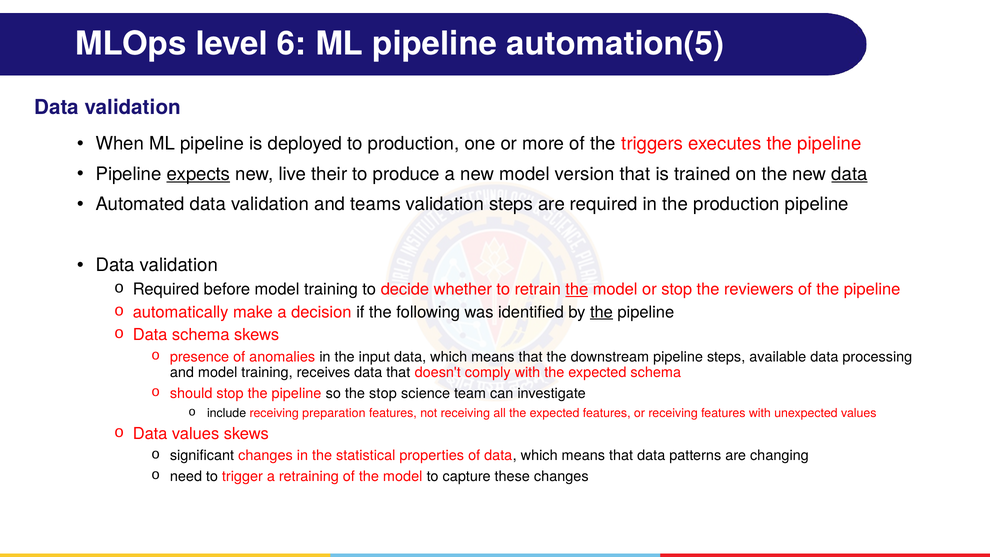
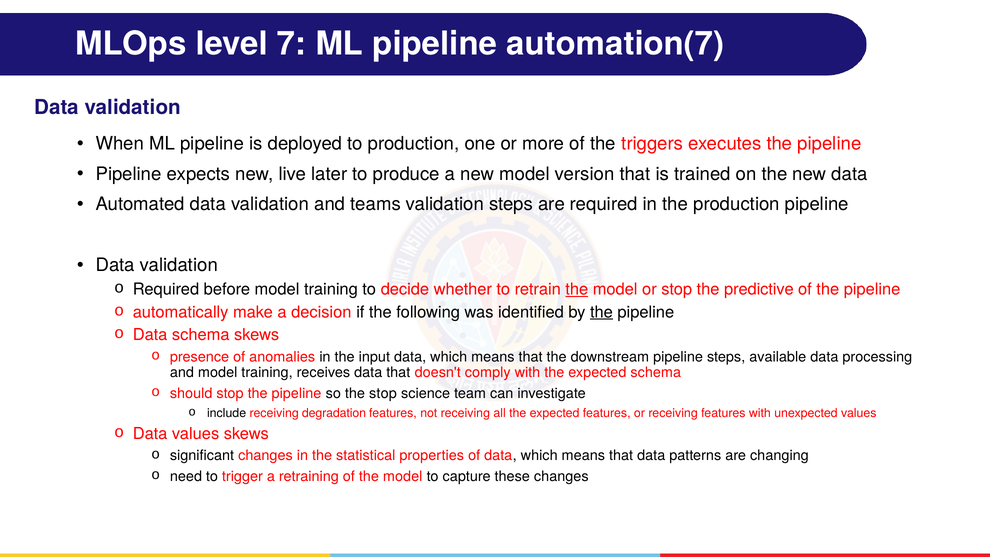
6: 6 -> 7 (292, 44)
automation(5: automation(5 -> automation(7 (615, 44)
expects underline: present -> none (199, 174)
their: their -> later (329, 174)
data underline: present -> none (849, 174)
reviewers: reviewers -> predictive (759, 289)
preparation: preparation -> degradation (334, 413)
